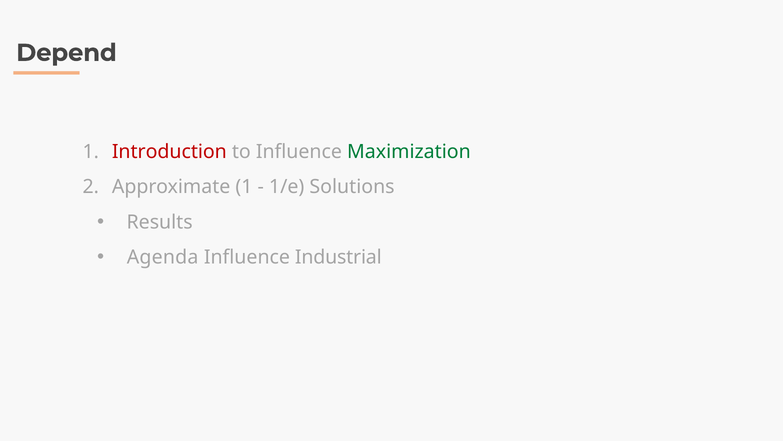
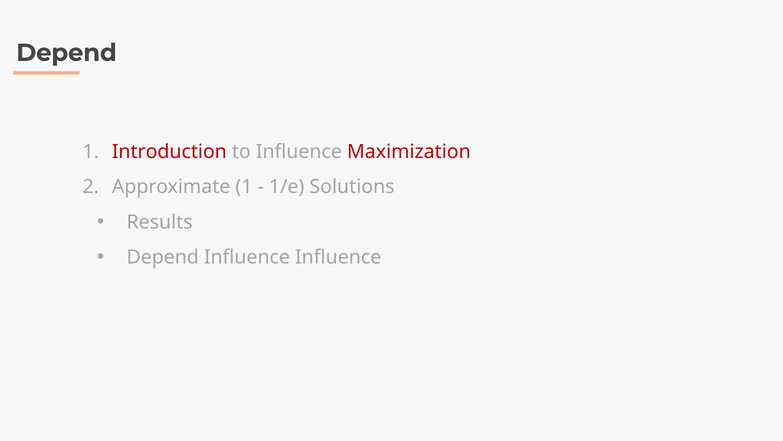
Maximization colour: green -> red (409, 152)
Agenda: Agenda -> Depend (163, 257)
Influence Industrial: Industrial -> Influence (338, 257)
